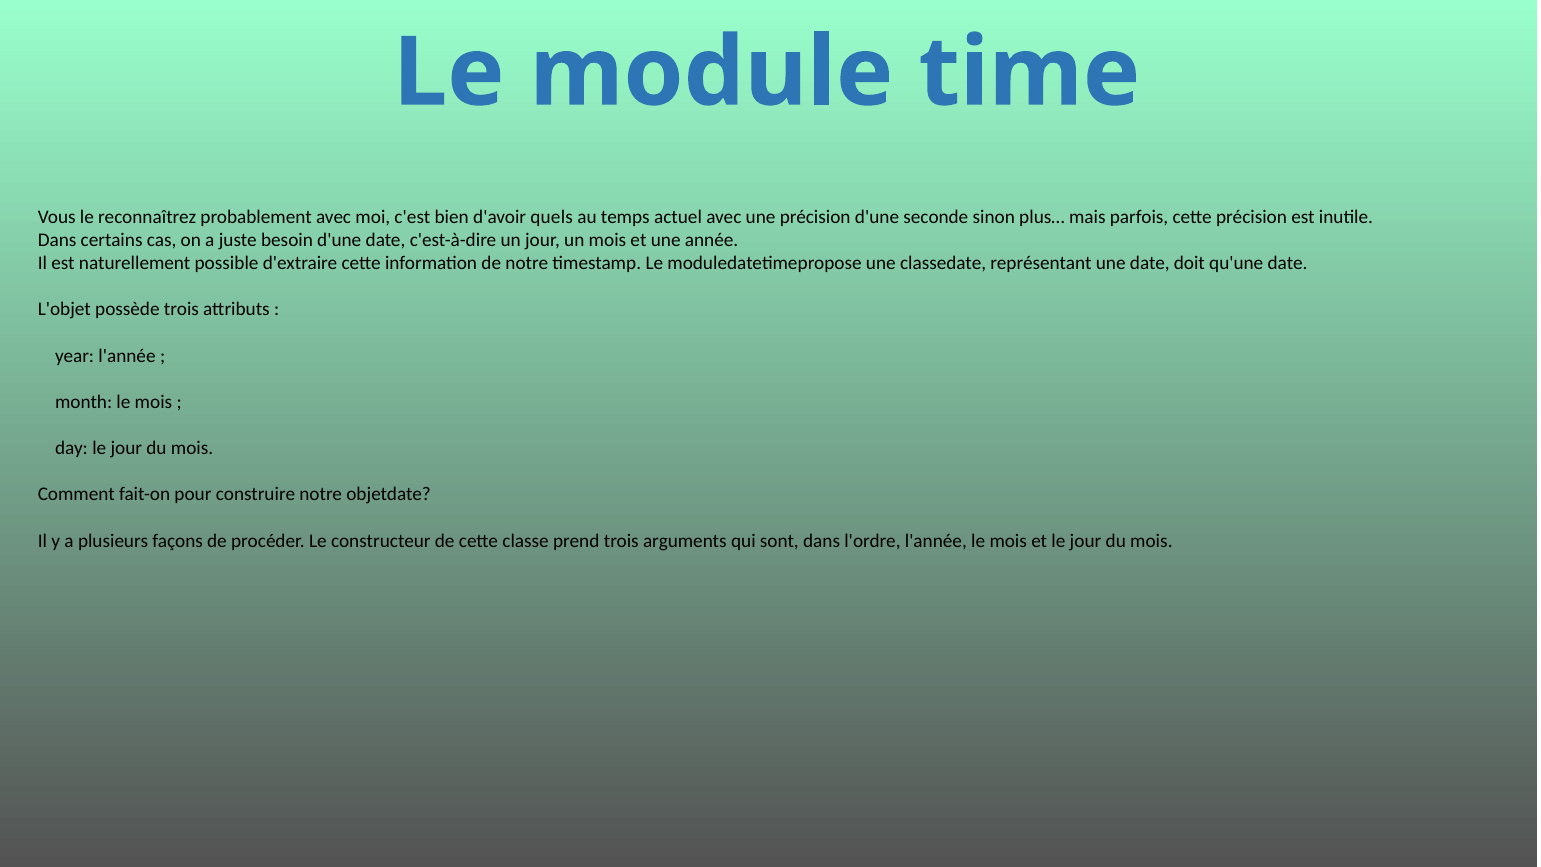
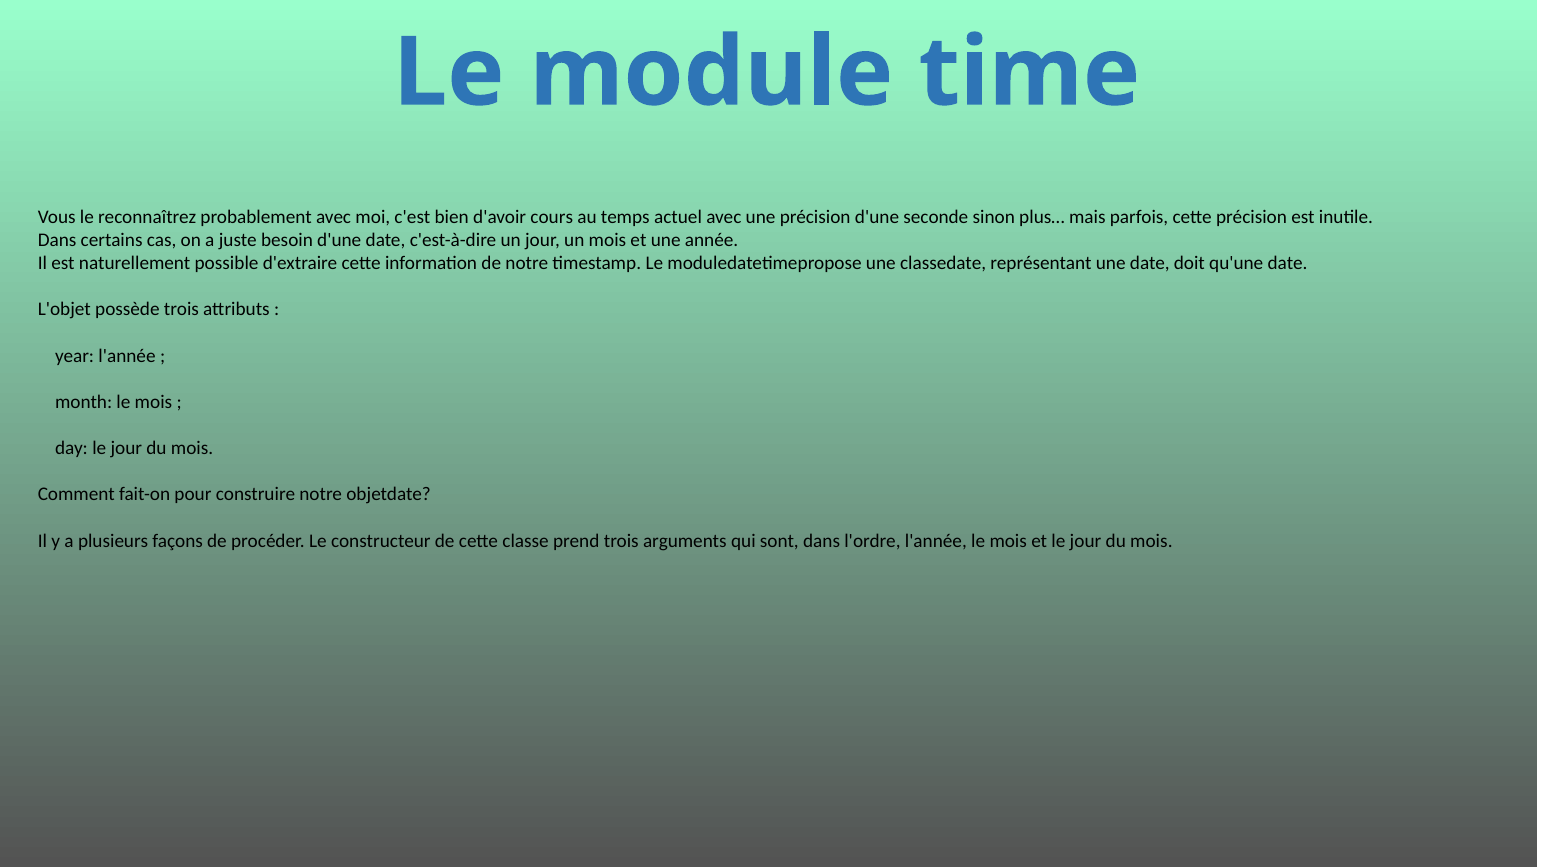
quels: quels -> cours (552, 217)
